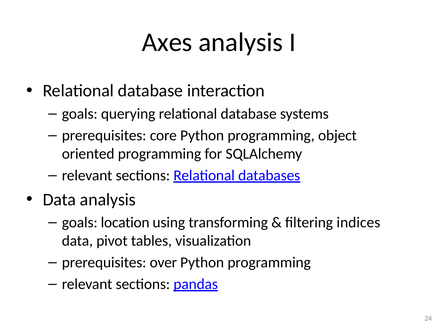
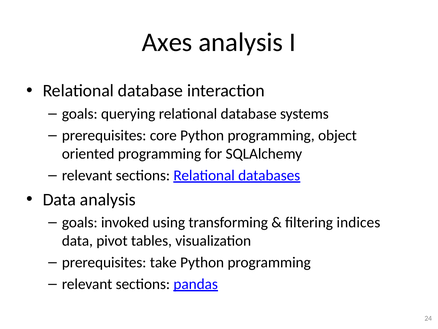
location: location -> invoked (125, 222)
over: over -> take (163, 262)
